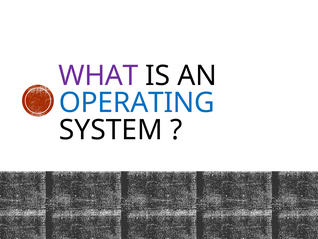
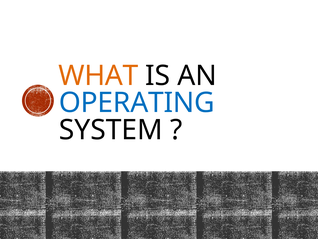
WHAT colour: purple -> orange (98, 76)
